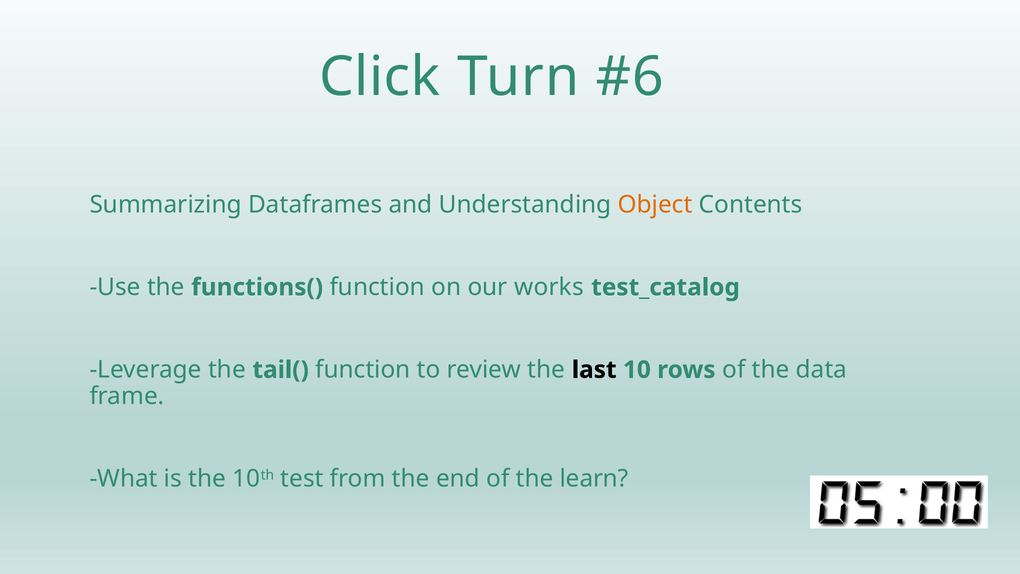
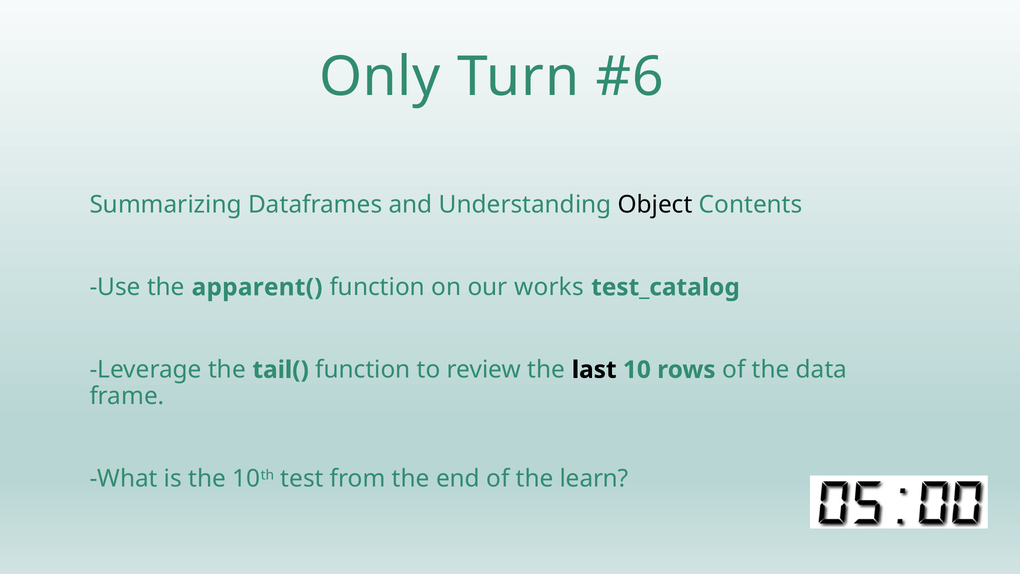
Click: Click -> Only (380, 77)
Object colour: orange -> black (655, 205)
functions(: functions( -> apparent( (257, 287)
